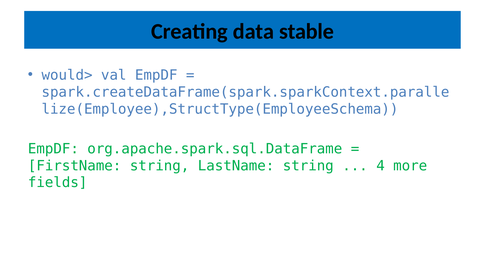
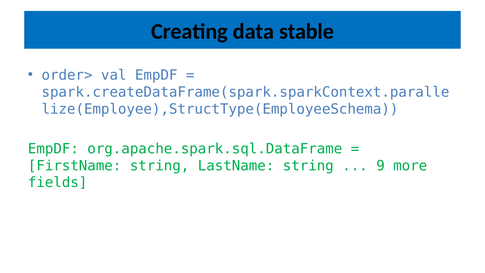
would>: would> -> order> (67, 75)
4: 4 -> 9 (381, 166)
